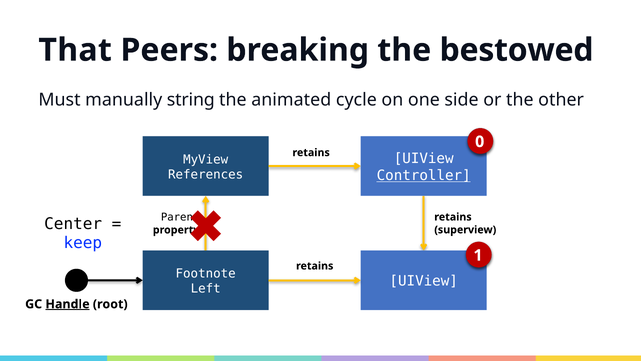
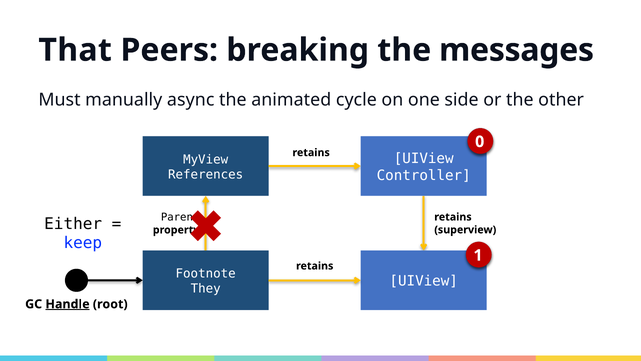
bestowed: bestowed -> messages (517, 50)
string: string -> async (191, 100)
Controller underline: present -> none (424, 175)
Center: Center -> Either (73, 224)
Left: Left -> They (206, 288)
